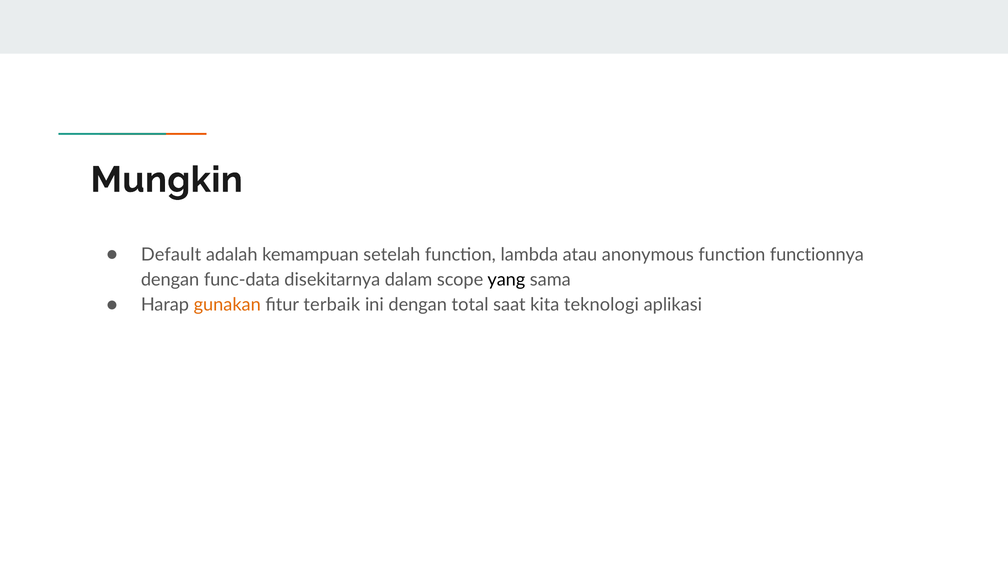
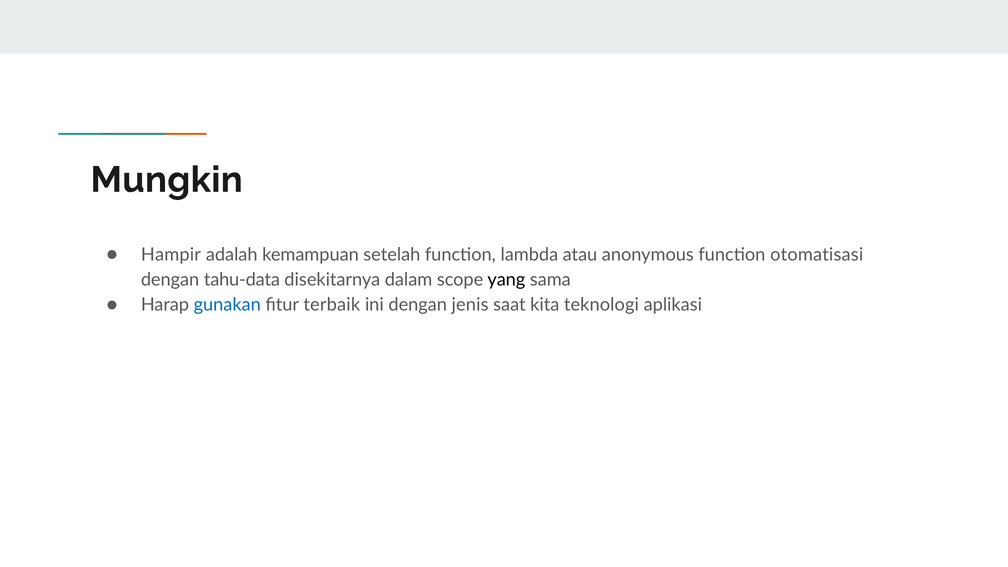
Default: Default -> Hampir (171, 255)
functionnya: functionnya -> otomatisasi (817, 255)
func-data: func-data -> tahu-data (242, 280)
gunakan colour: orange -> blue (227, 305)
total: total -> jenis (470, 305)
